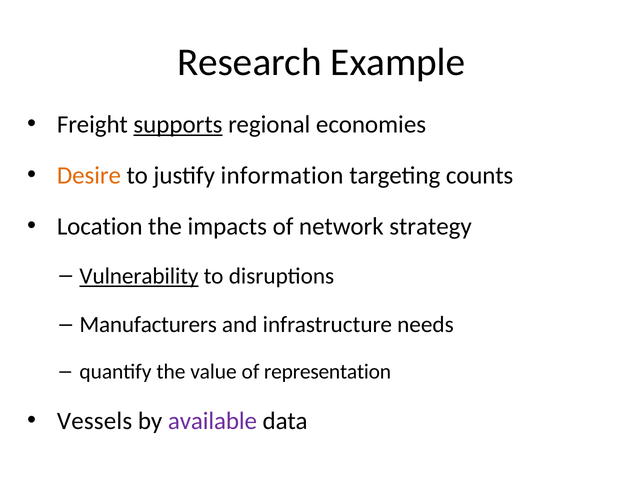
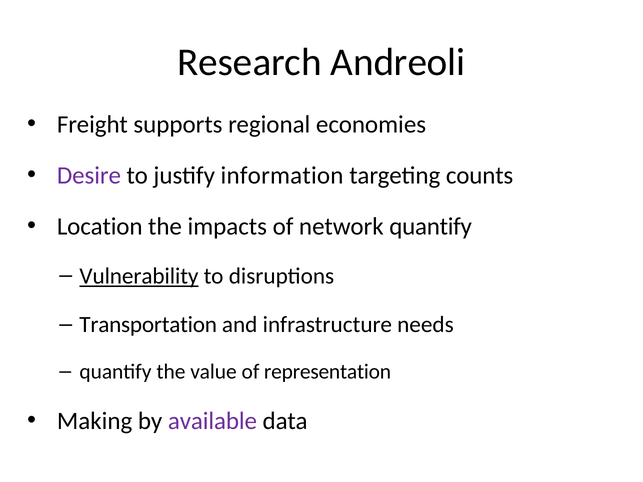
Example: Example -> Andreoli (398, 62)
supports underline: present -> none (178, 125)
Desire colour: orange -> purple (89, 176)
network strategy: strategy -> quantify (431, 227)
Manufacturers: Manufacturers -> Transportation (148, 325)
Vessels: Vessels -> Making (95, 421)
